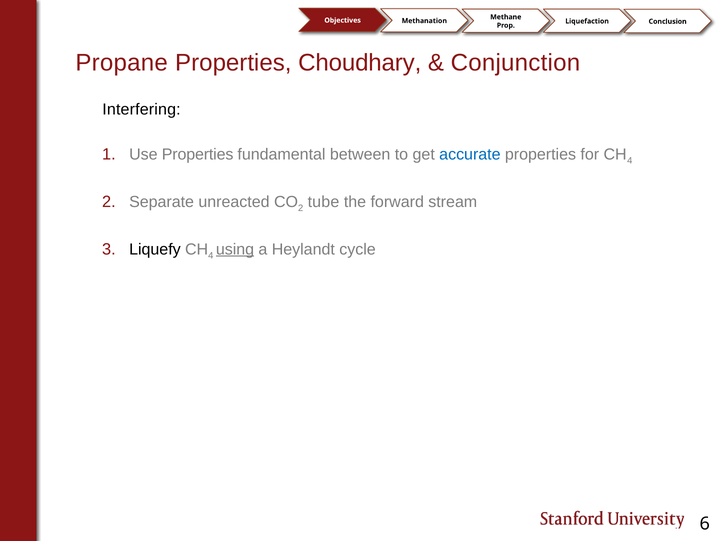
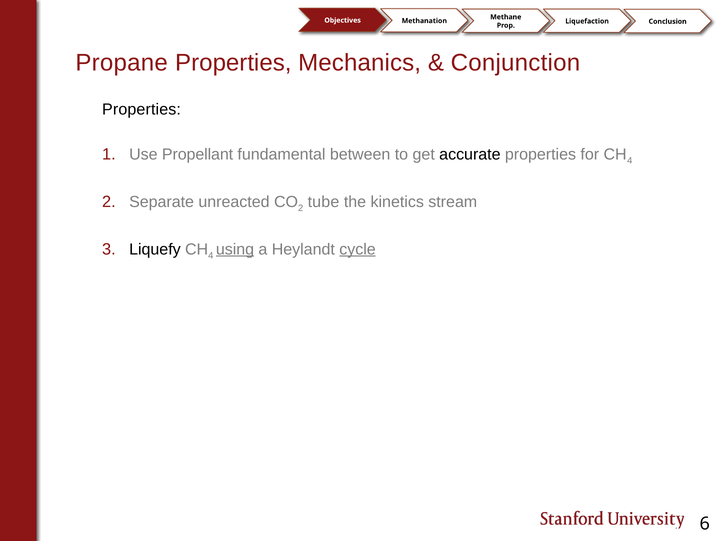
Choudhary: Choudhary -> Mechanics (360, 63)
Interfering: Interfering -> Properties (142, 109)
Use Properties: Properties -> Propellant (198, 154)
accurate colour: blue -> black (470, 154)
forward: forward -> kinetics (397, 202)
cycle underline: none -> present (358, 249)
